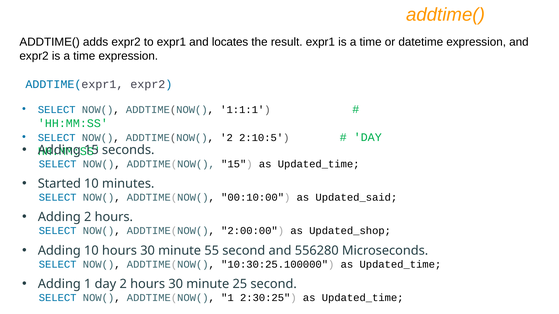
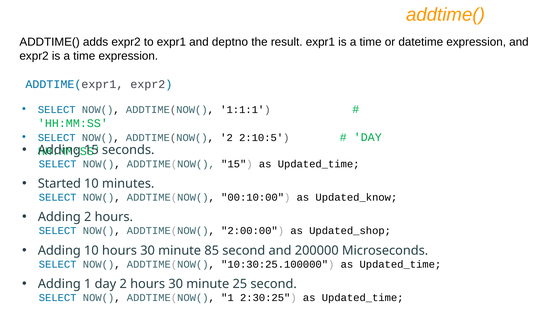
locates: locates -> deptno (230, 42)
Updated_said: Updated_said -> Updated_know (356, 198)
55: 55 -> 85 (212, 251)
556280: 556280 -> 200000 (317, 251)
